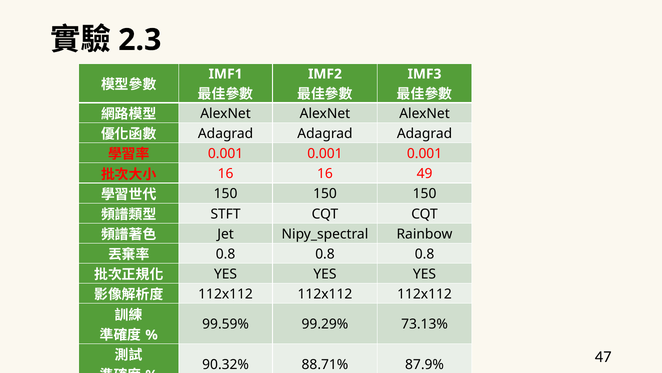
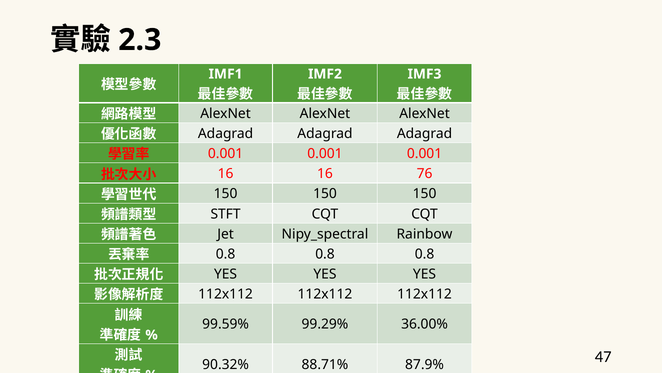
49: 49 -> 76 (425, 174)
73.13%: 73.13% -> 36.00% (425, 324)
